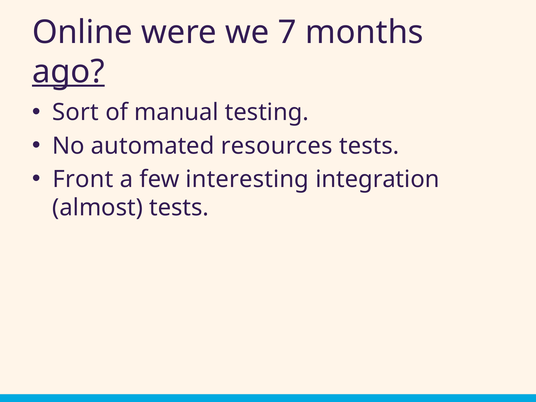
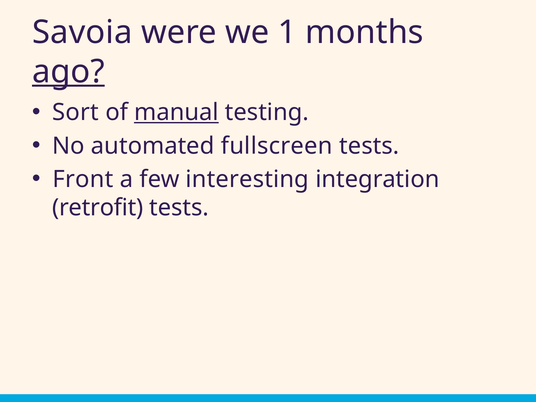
Online: Online -> Savoia (82, 32)
7: 7 -> 1 (287, 32)
manual underline: none -> present (176, 112)
resources: resources -> fullscreen (277, 146)
almost: almost -> retrofit (98, 208)
